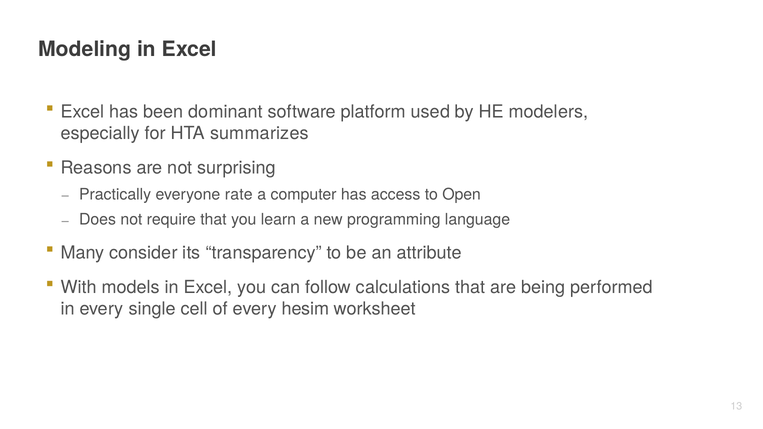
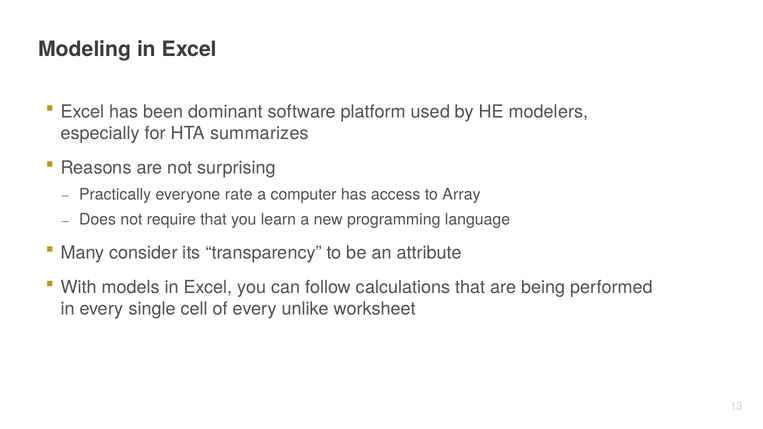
Open: Open -> Array (461, 194)
hesim: hesim -> unlike (305, 309)
